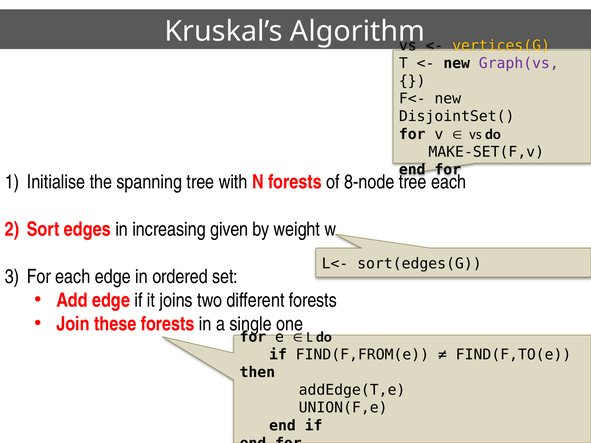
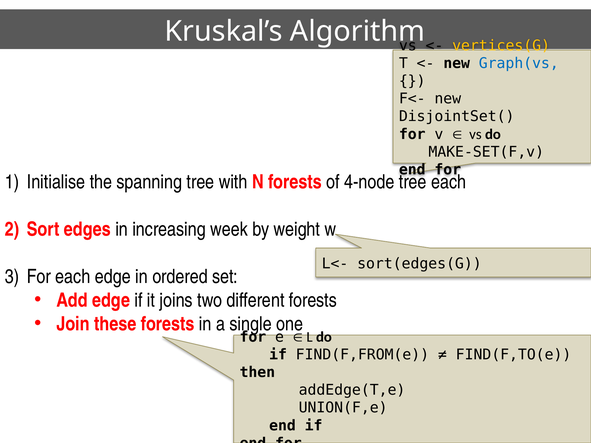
Graph(vs colour: purple -> blue (519, 63)
8-node: 8-node -> 4-node (369, 182)
given: given -> week (229, 229)
